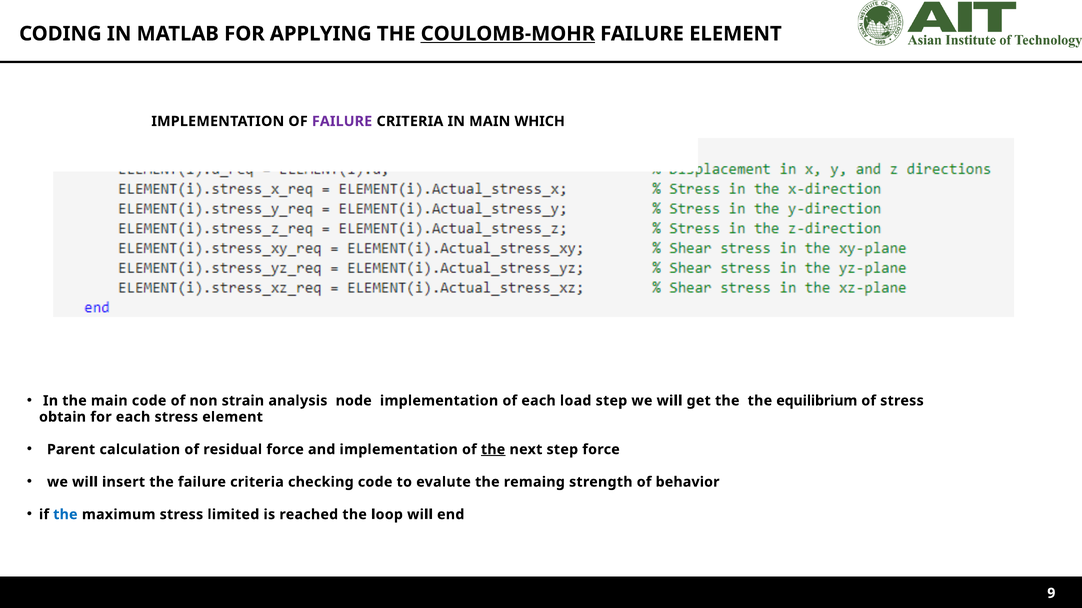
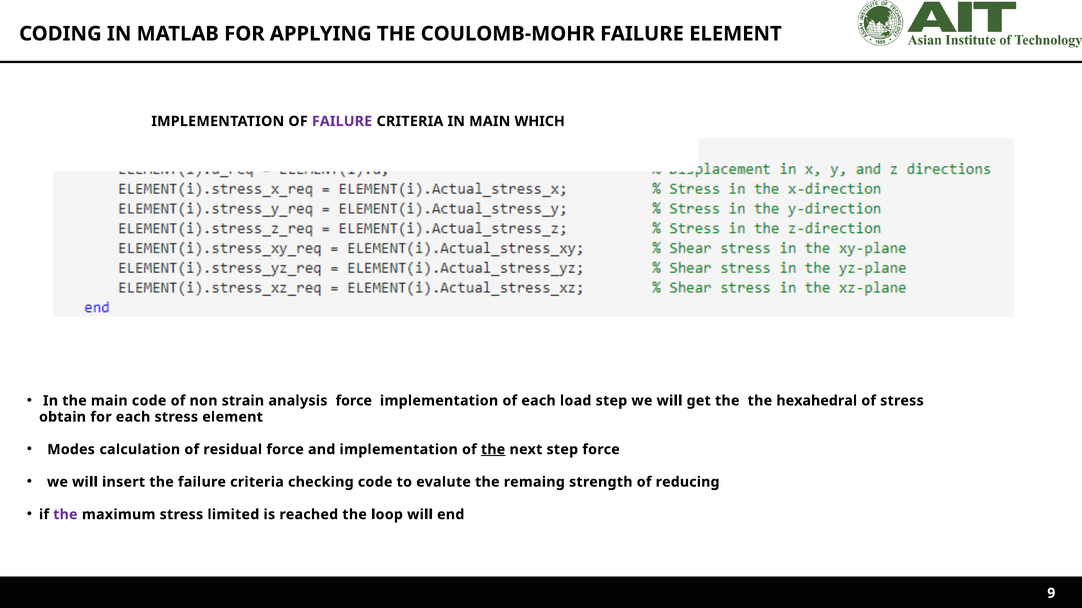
COULOMB-MOHR underline: present -> none (508, 34)
analysis node: node -> force (354, 401)
equilibrium: equilibrium -> hexahedral (817, 401)
Parent: Parent -> Modes (71, 450)
behavior: behavior -> reducing (688, 482)
the colour: blue -> purple (65, 515)
